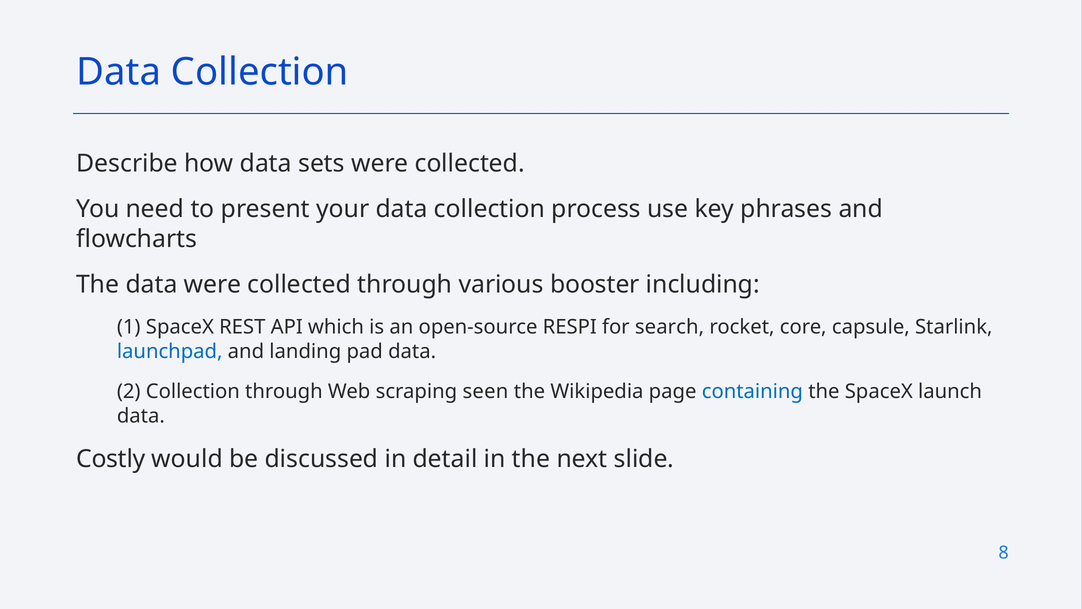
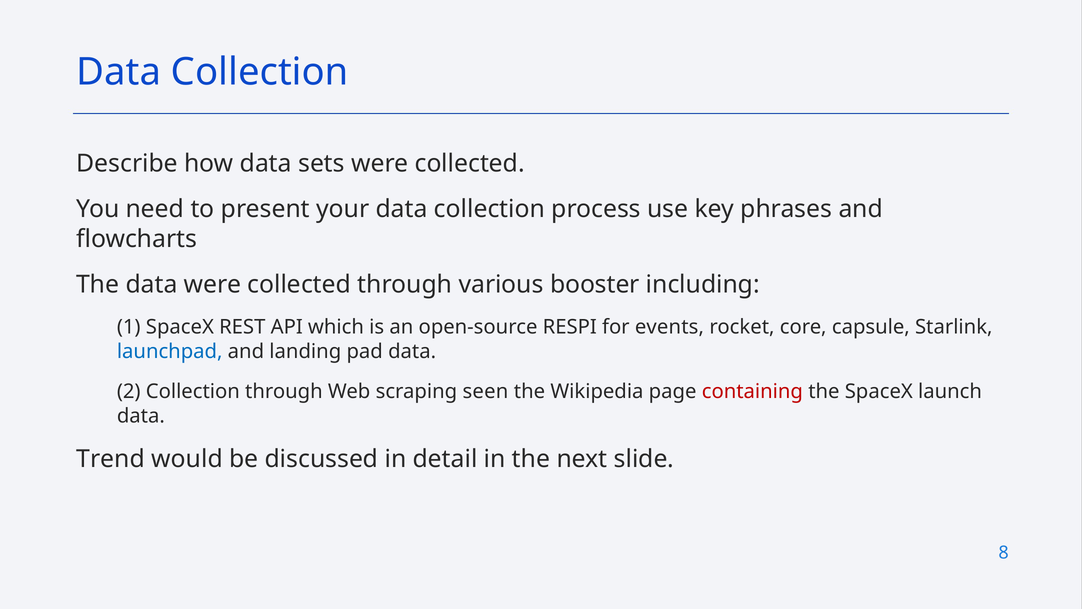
search: search -> events (669, 327)
containing colour: blue -> red (752, 391)
Costly: Costly -> Trend (111, 459)
